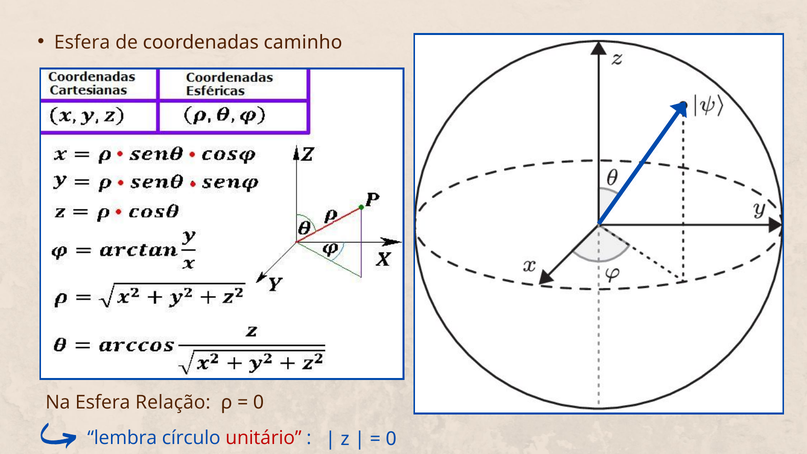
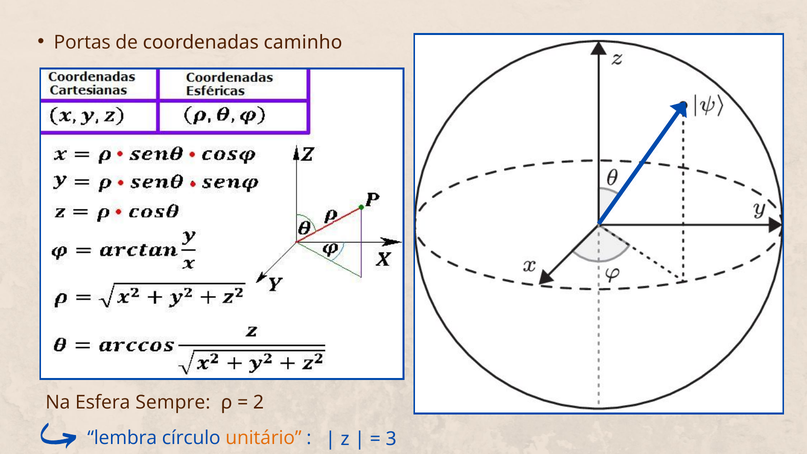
Esfera: Esfera -> Portas (82, 42)
Relação: Relação -> Sempre (173, 403)
0: 0 -> 2 (259, 403)
unitário colour: red -> orange (263, 438)
0: 0 -> 3 (391, 439)
